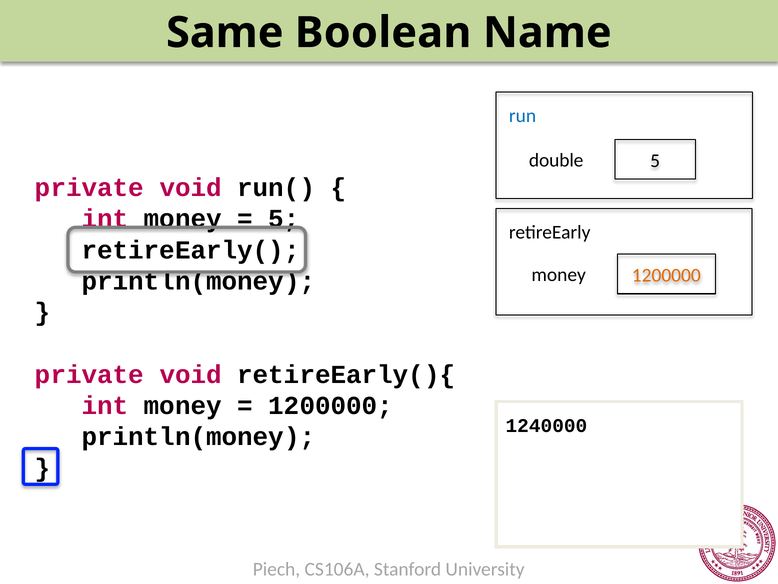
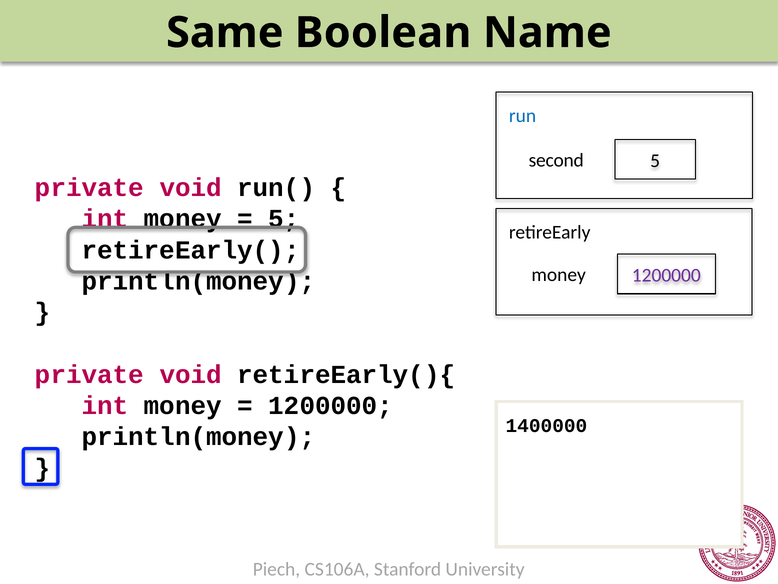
double: double -> second (556, 160)
1200000 colour: orange -> purple (666, 275)
1240000: 1240000 -> 1400000 (546, 426)
